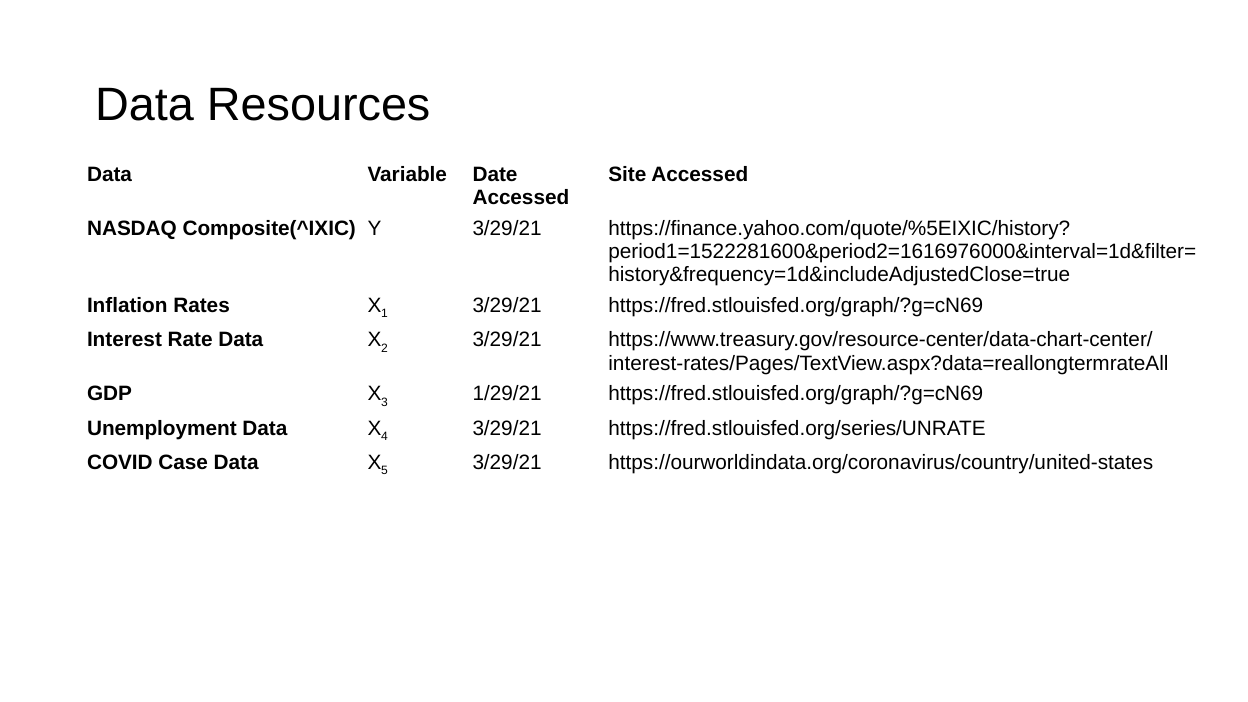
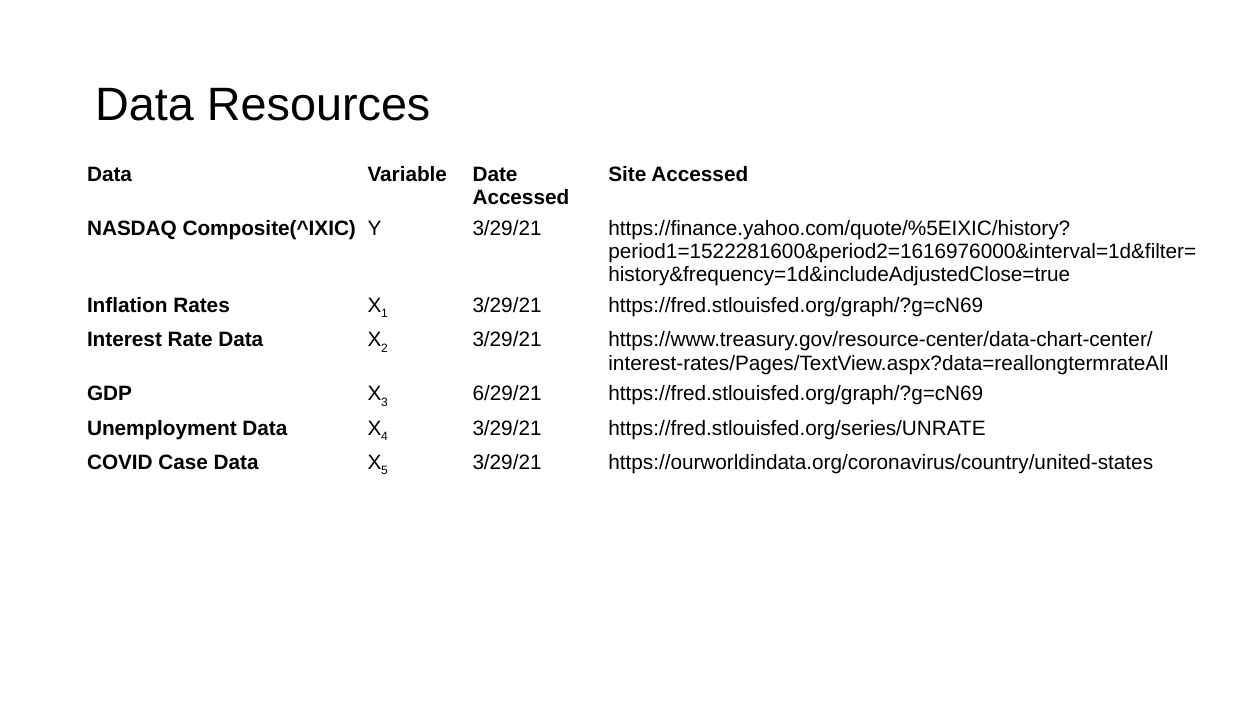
1/29/21: 1/29/21 -> 6/29/21 (507, 394)
